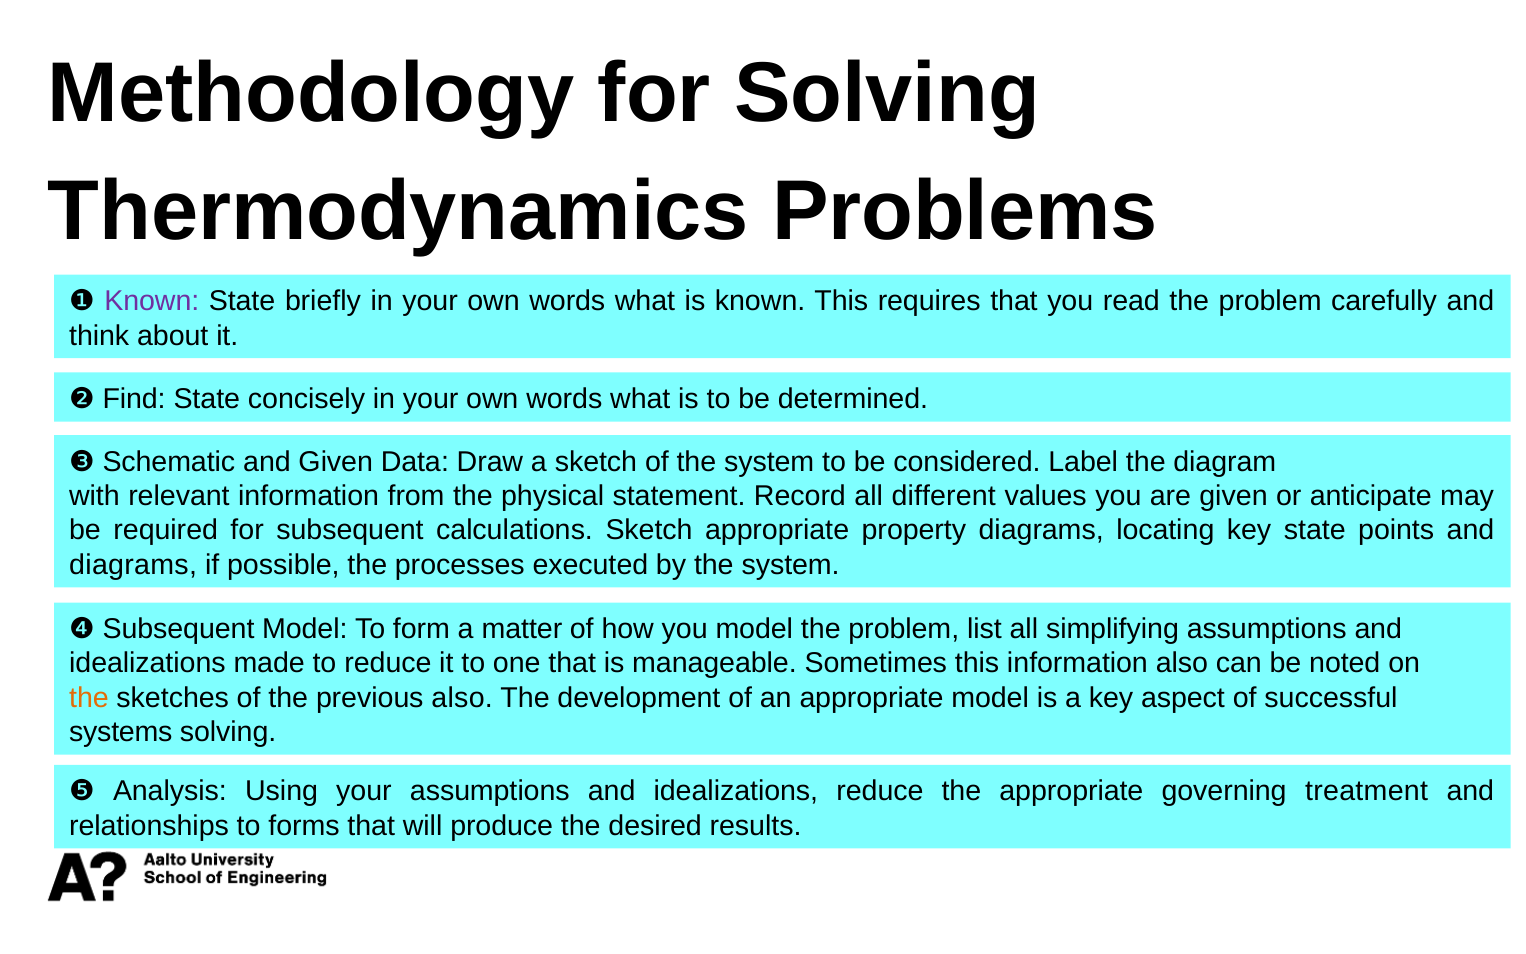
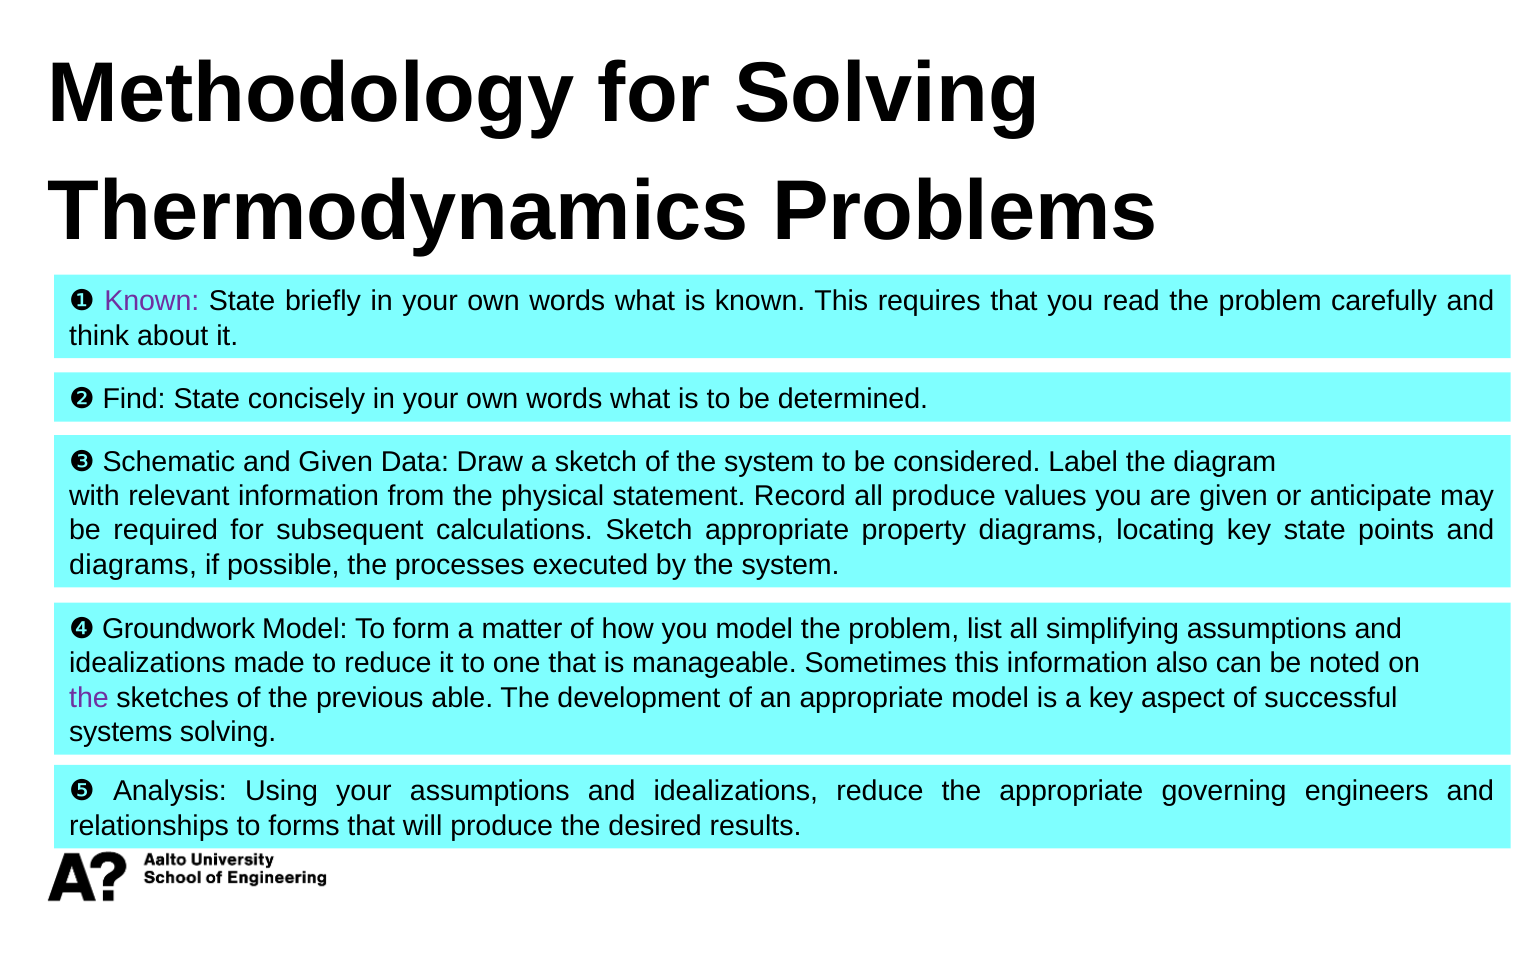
all different: different -> produce (944, 496)
❹ Subsequent: Subsequent -> Groundwork (179, 629)
the colour: orange -> purple (89, 698)
previous also: also -> able (462, 698)
treatment: treatment -> engineers (1367, 791)
